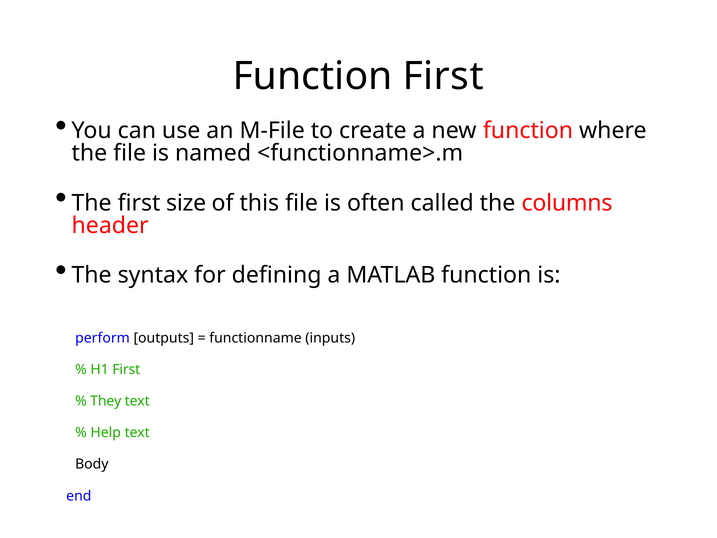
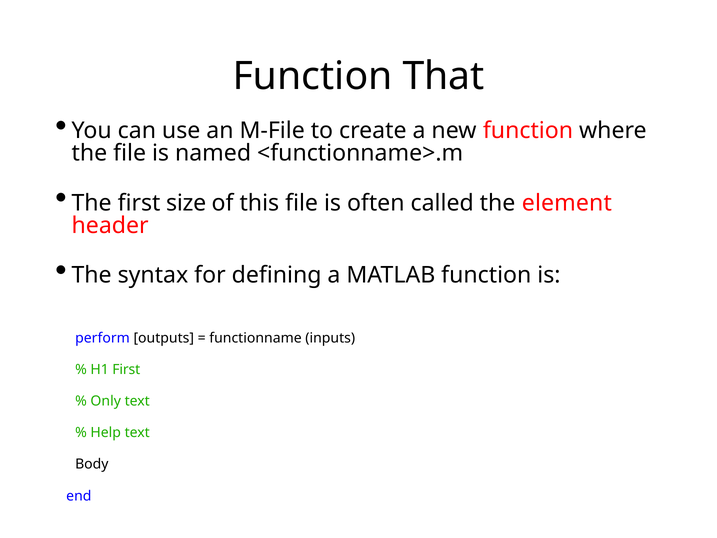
Function First: First -> That (444, 76)
columns: columns -> element (567, 203)
They: They -> Only (106, 401)
